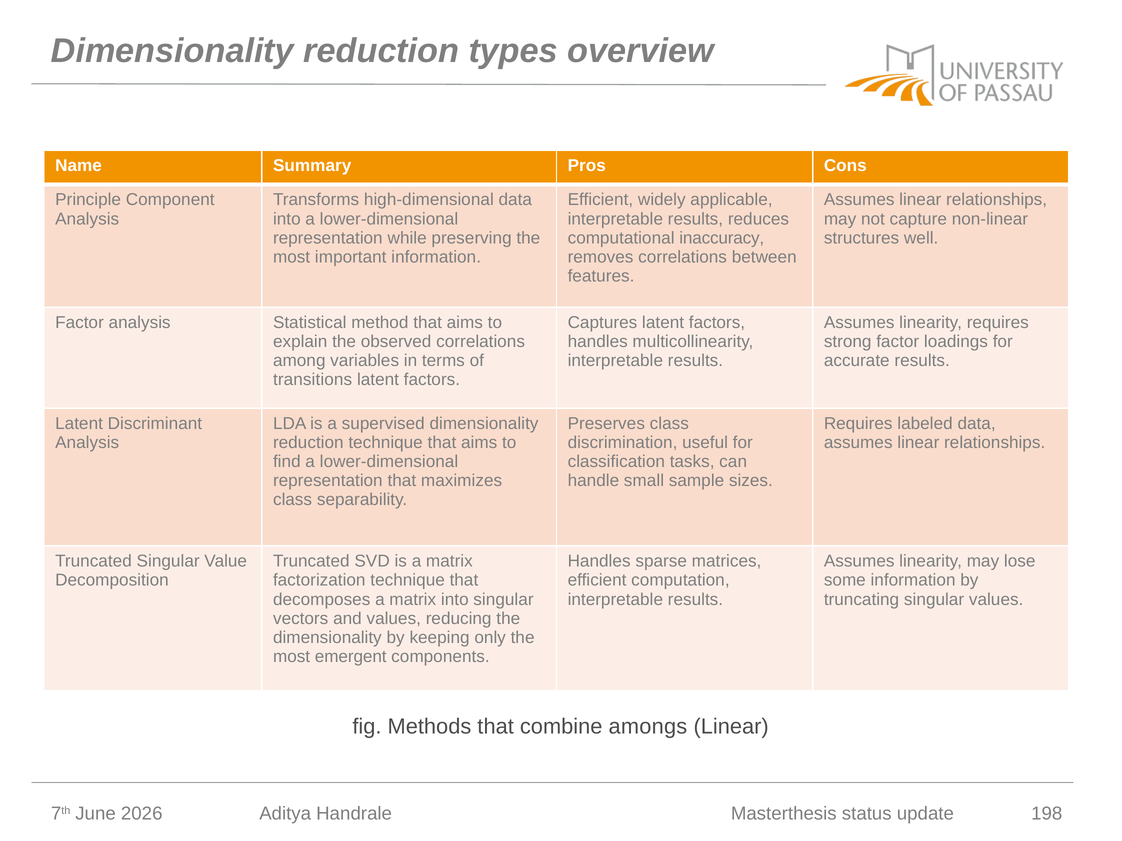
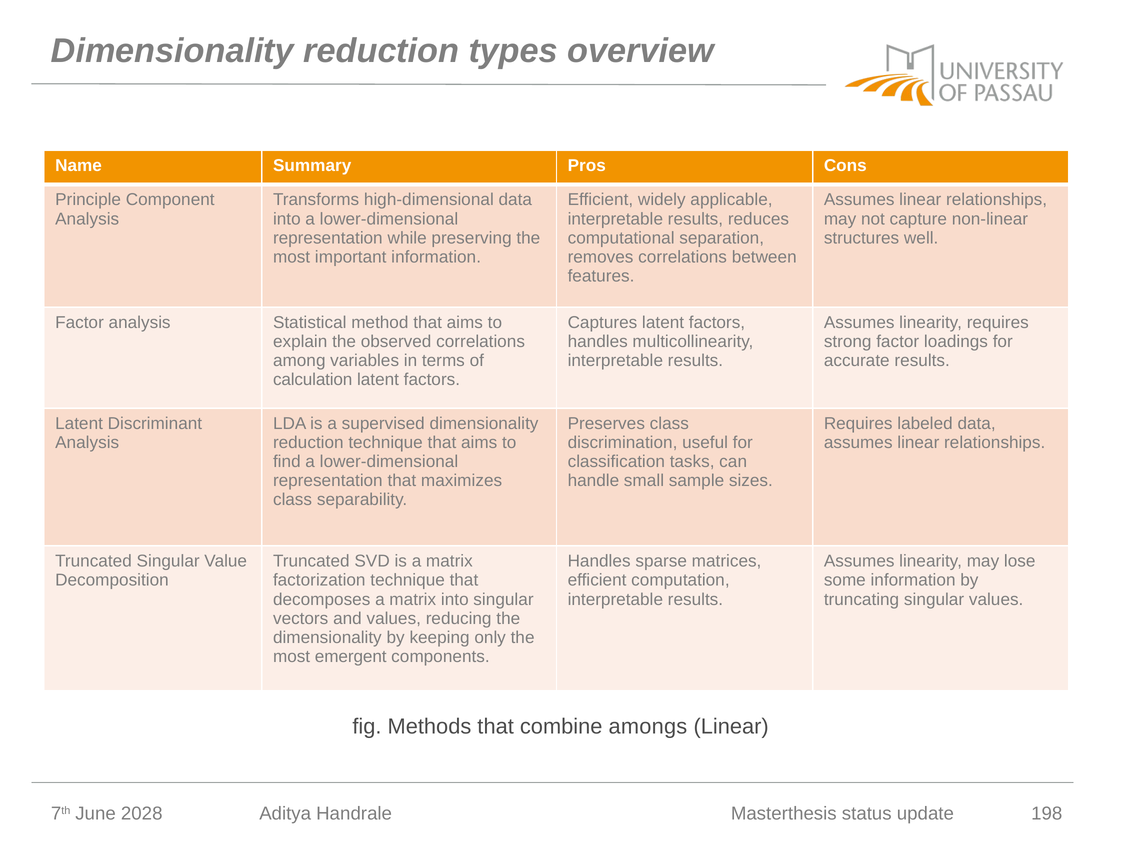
inaccuracy: inaccuracy -> separation (722, 238)
transitions: transitions -> calculation (313, 380)
2026: 2026 -> 2028 (142, 814)
